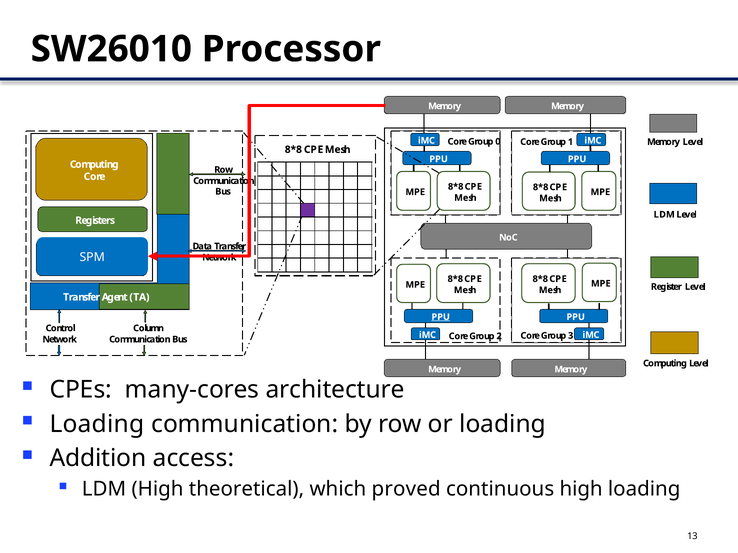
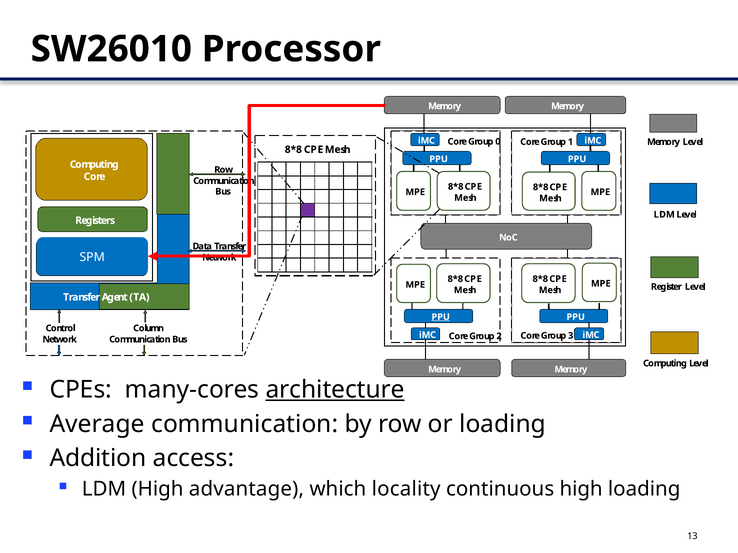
architecture underline: none -> present (335, 390)
Loading: Loading -> Average (97, 424)
theoretical: theoretical -> advantage (246, 490)
proved: proved -> locality (406, 490)
